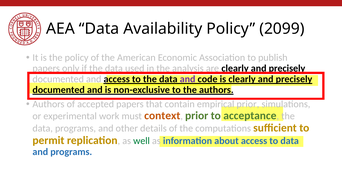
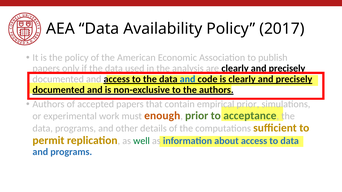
2099: 2099 -> 2017 (282, 29)
and colour: purple -> blue (188, 79)
context: context -> enough (162, 116)
